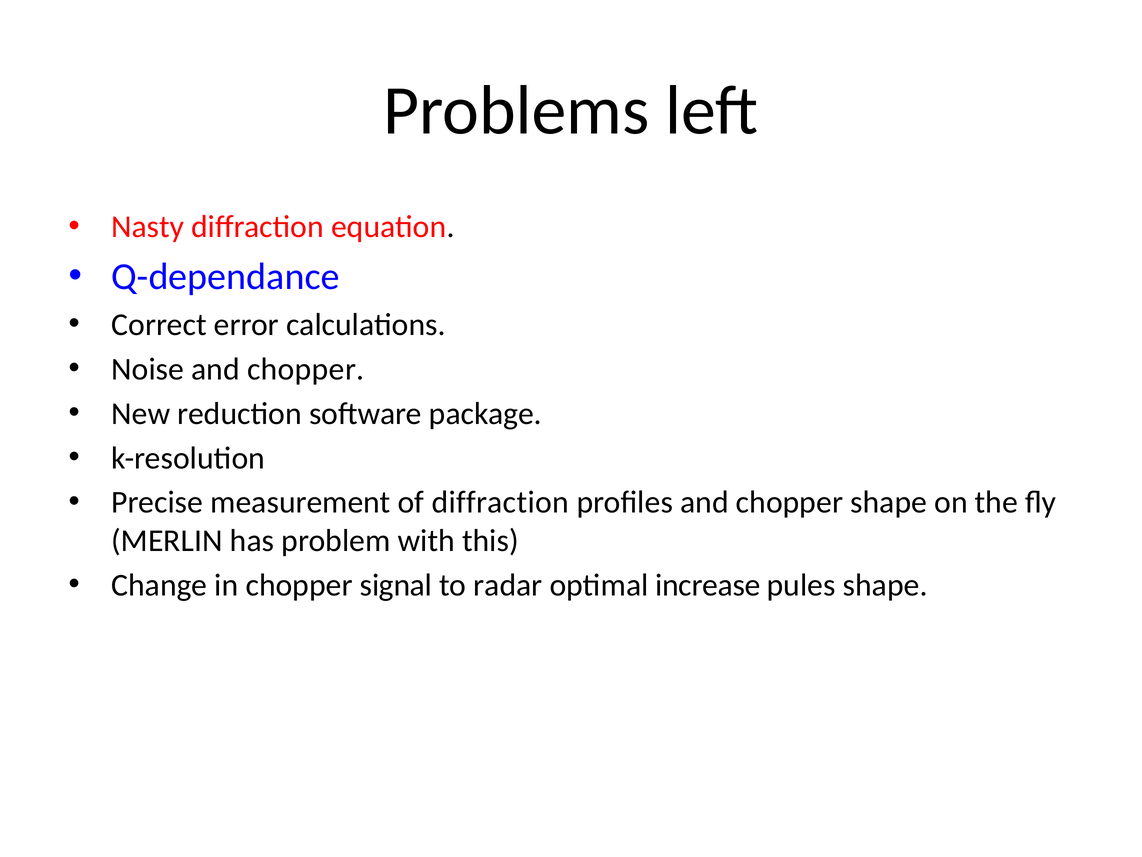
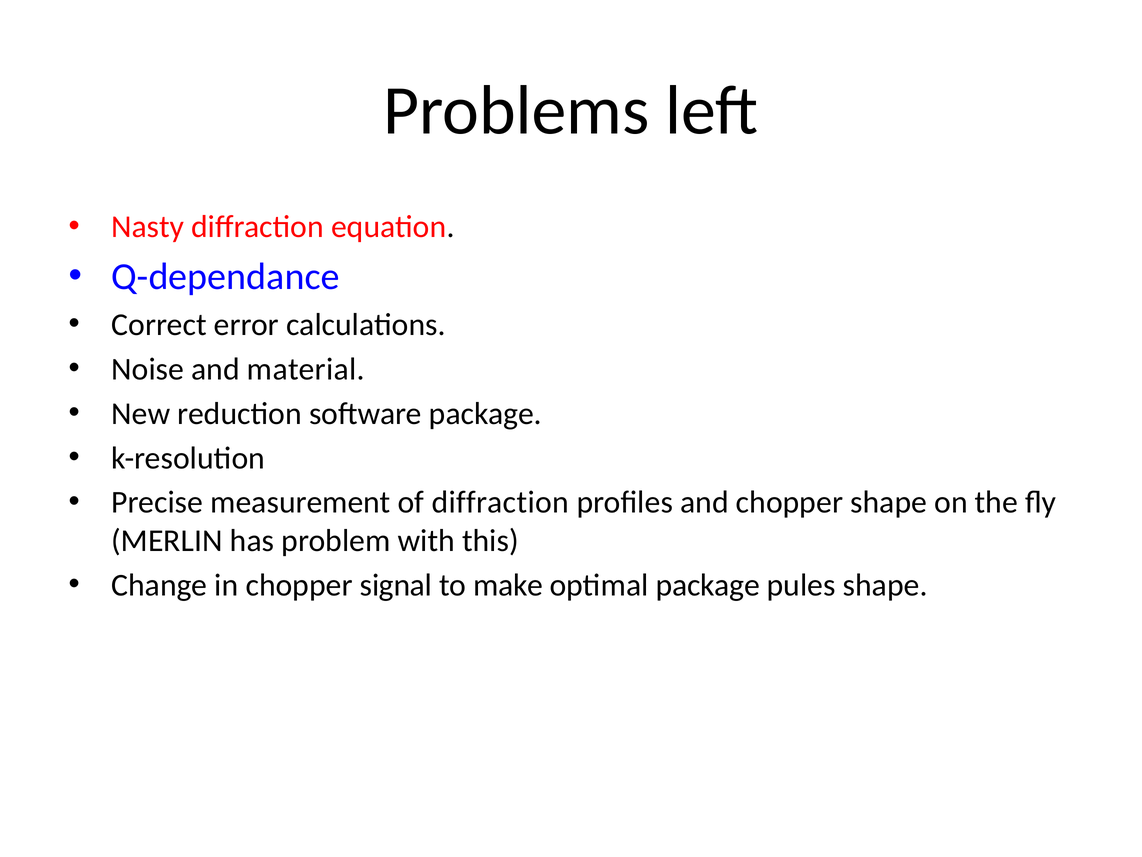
Noise and chopper: chopper -> material (306, 369)
radar: radar -> make (508, 585)
optimal increase: increase -> package (708, 585)
